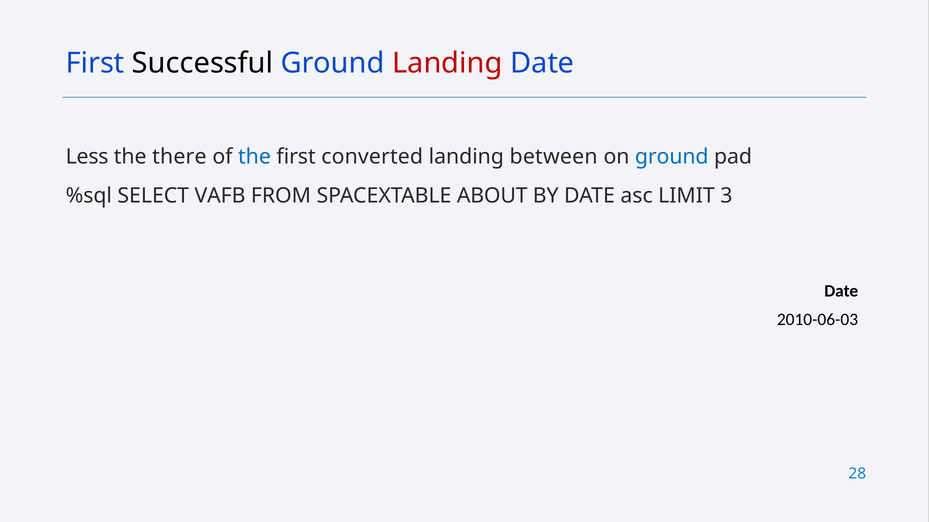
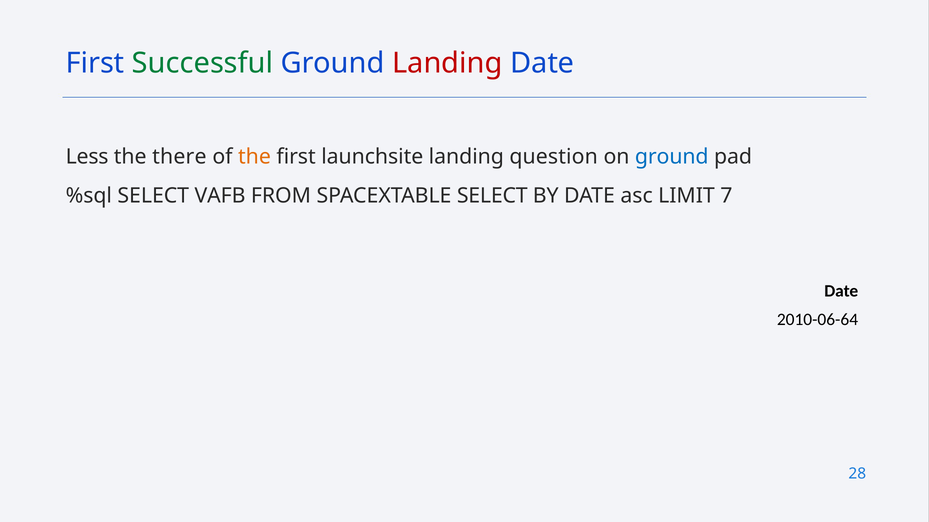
Successful colour: black -> green (203, 63)
the colour: blue -> orange (254, 157)
converted: converted -> launchsite (372, 157)
between: between -> question (554, 157)
SPACEXTABLE ABOUT: ABOUT -> SELECT (492, 196)
3: 3 -> 7 (726, 196)
2010-06-03: 2010-06-03 -> 2010-06-64 (817, 320)
